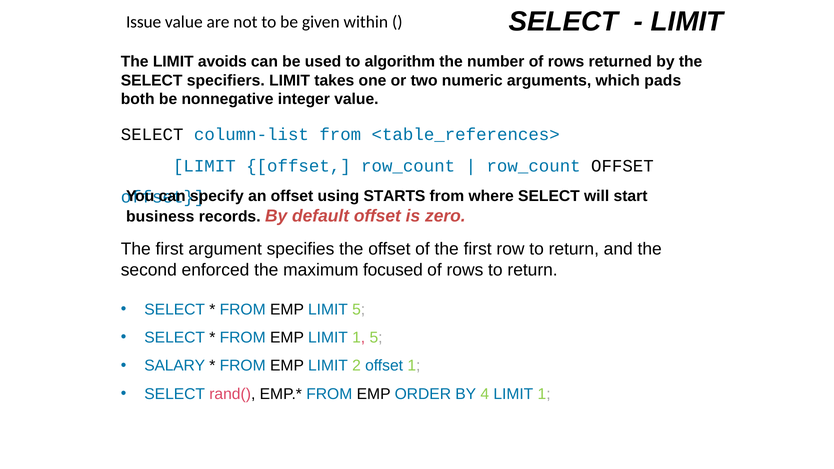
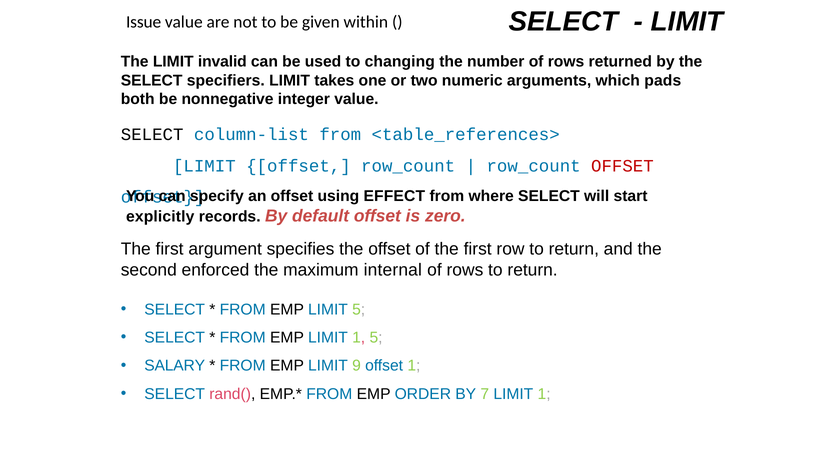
avoids: avoids -> invalid (222, 62)
algorithm: algorithm -> changing (400, 62)
OFFSET colour: black -> red (622, 166)
STARTS: STARTS -> EFFECT (394, 196)
business: business -> explicitly (160, 217)
focused: focused -> internal (393, 270)
2: 2 -> 9 (357, 366)
4: 4 -> 7 (485, 394)
